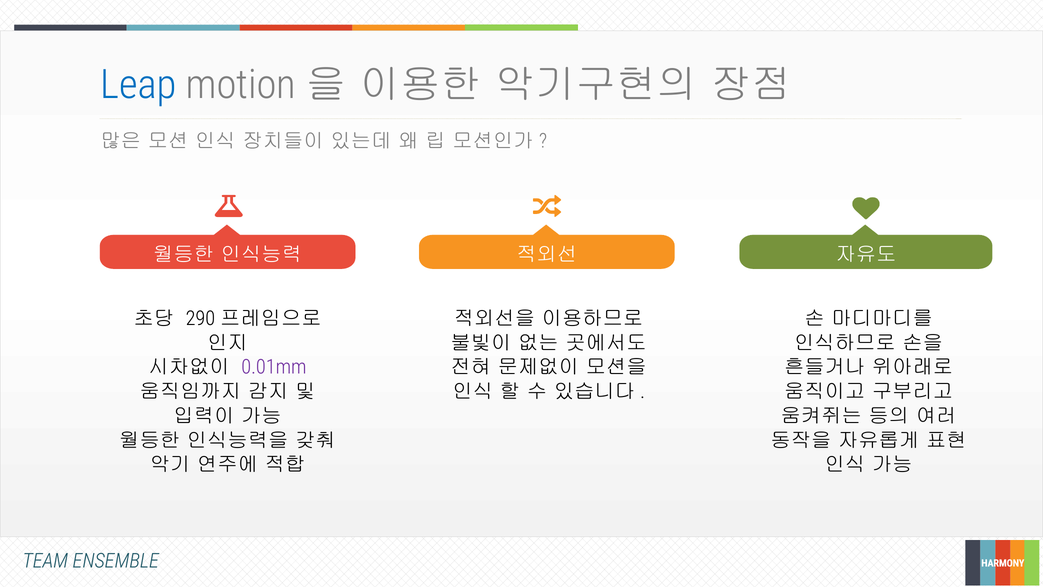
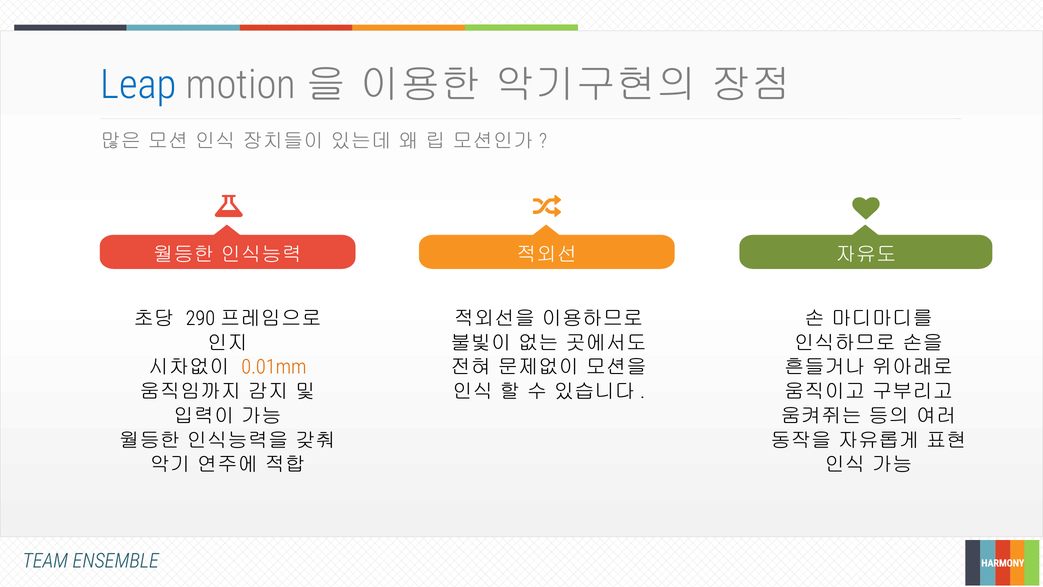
0.01mm colour: purple -> orange (274, 367)
